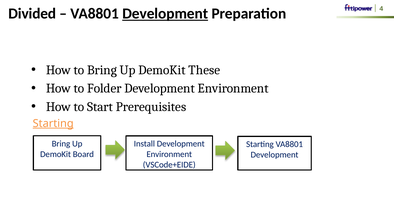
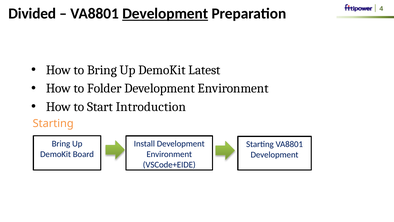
These: These -> Latest (204, 70)
Prerequisites: Prerequisites -> Introduction (151, 107)
Starting underline: present -> none (53, 123)
